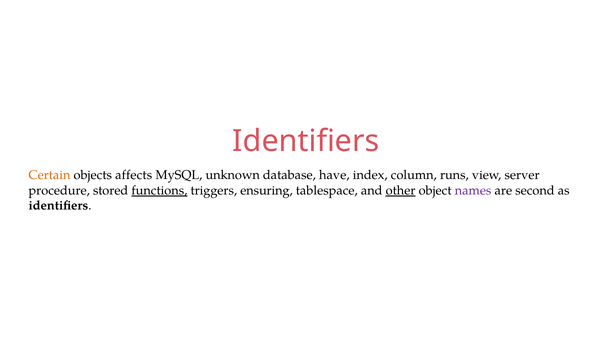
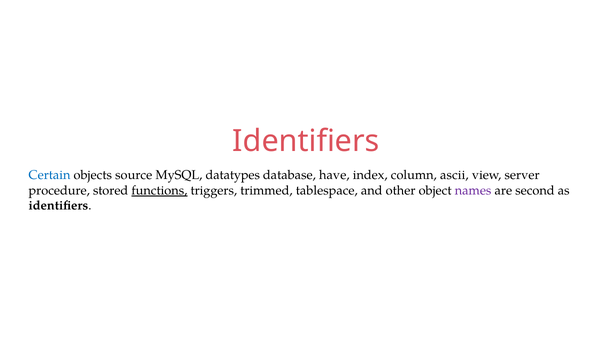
Certain colour: orange -> blue (50, 175)
affects: affects -> source (134, 175)
unknown: unknown -> datatypes (233, 175)
runs: runs -> ascii (454, 175)
ensuring: ensuring -> trimmed (266, 191)
other underline: present -> none (401, 191)
